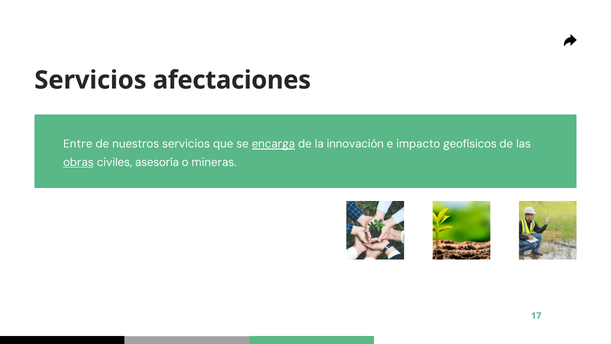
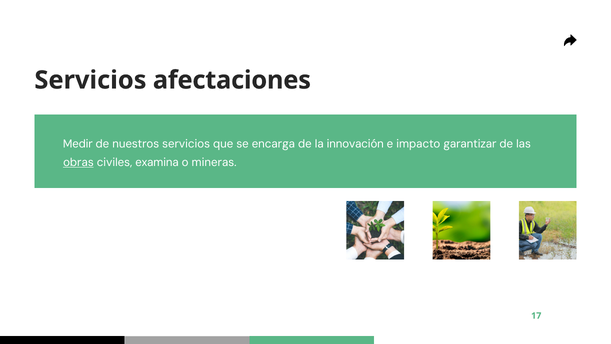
Entre: Entre -> Medir (78, 144)
encarga underline: present -> none (273, 144)
geofísicos: geofísicos -> garantizar (470, 144)
asesoría: asesoría -> examina (157, 162)
